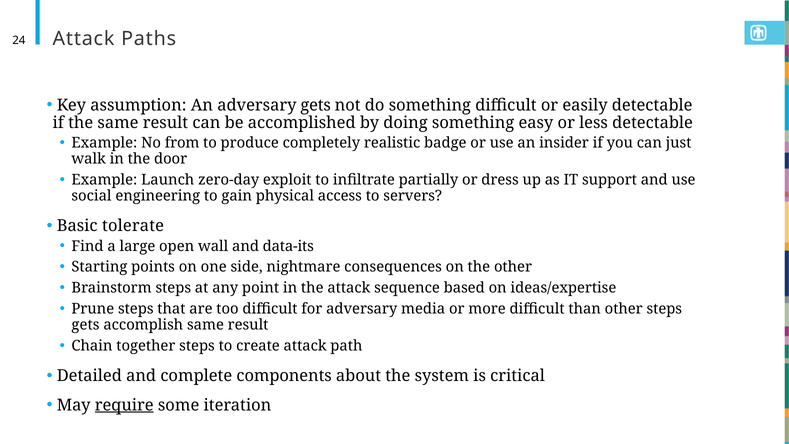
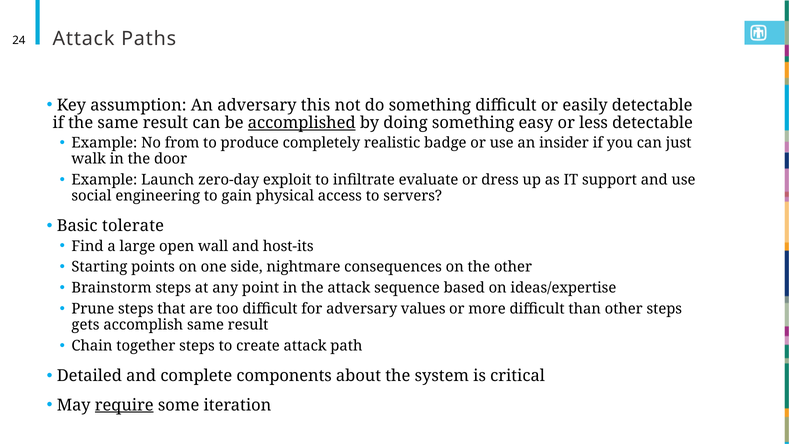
adversary gets: gets -> this (316, 105)
accomplished underline: none -> present (302, 123)
partially: partially -> evaluate (428, 180)
data-its: data-its -> host-its (288, 246)
media: media -> values (423, 309)
